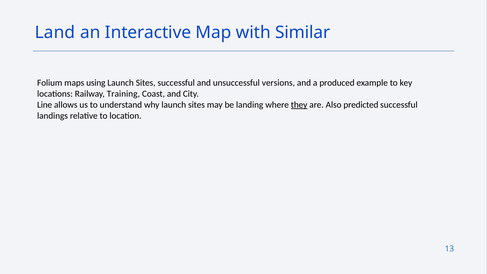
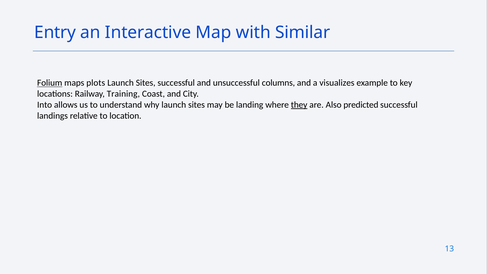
Land: Land -> Entry (55, 33)
Folium underline: none -> present (50, 83)
using: using -> plots (96, 83)
versions: versions -> columns (278, 83)
produced: produced -> visualizes (337, 83)
Line: Line -> Into (45, 105)
